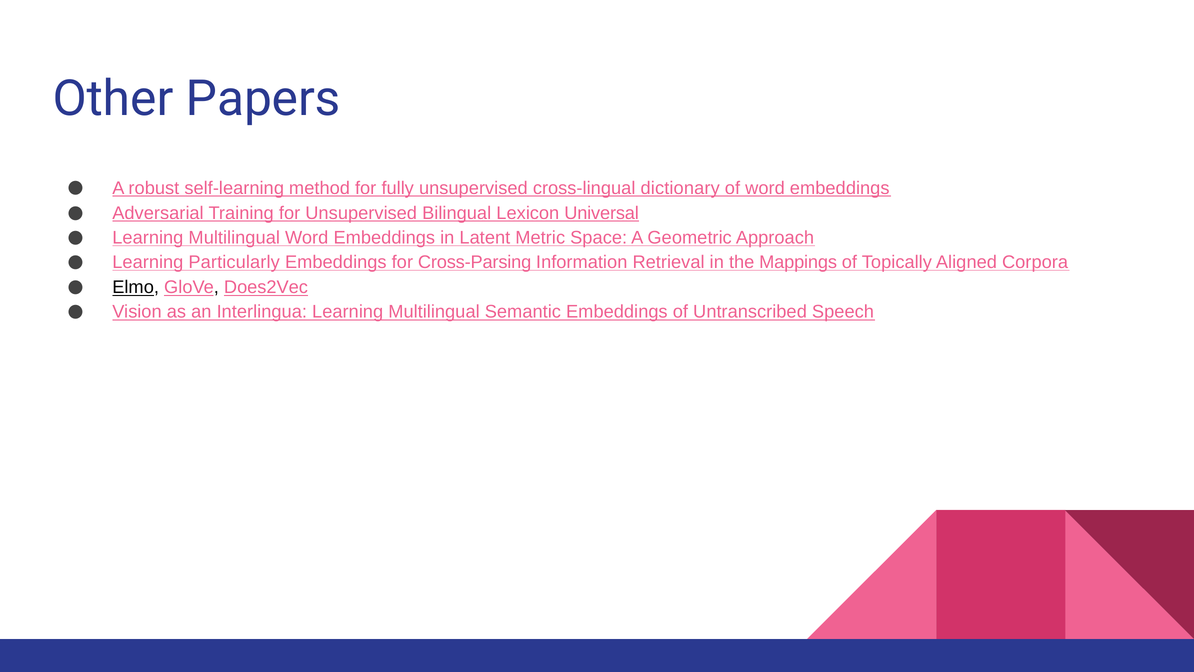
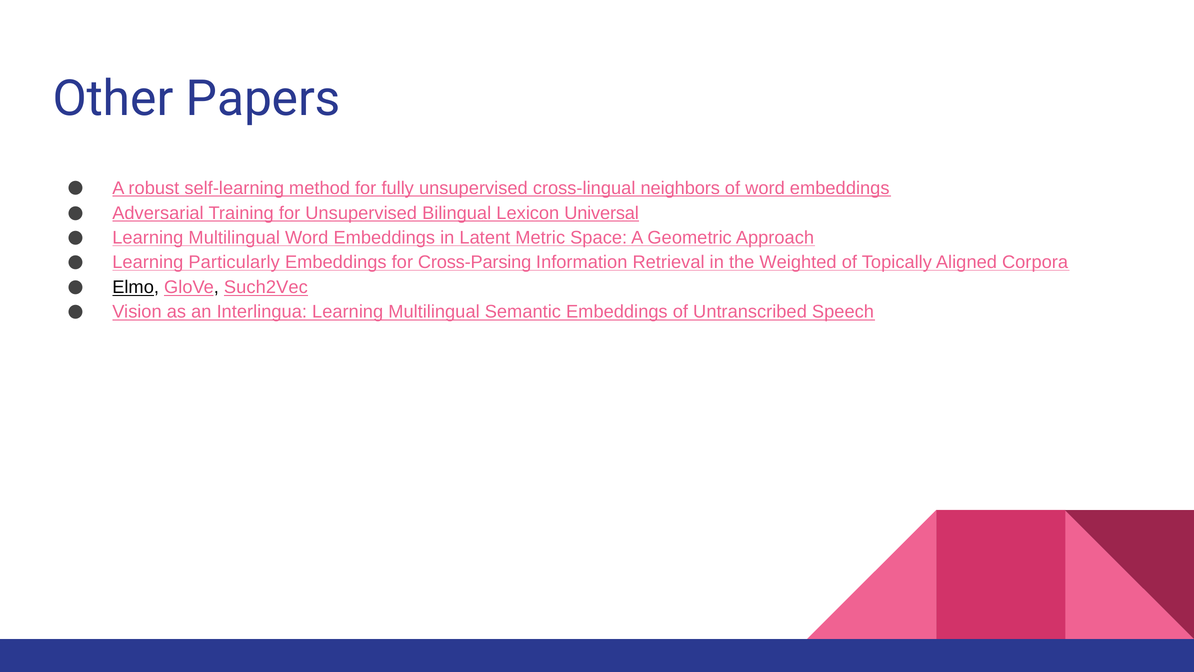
dictionary: dictionary -> neighbors (680, 188)
Mappings: Mappings -> Weighted (798, 262)
Does2Vec: Does2Vec -> Such2Vec (266, 287)
